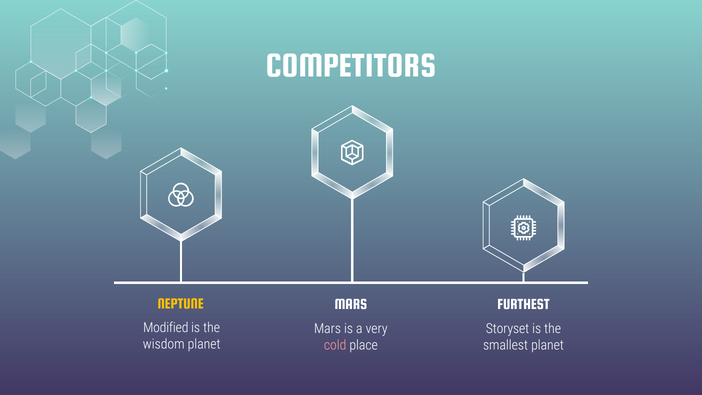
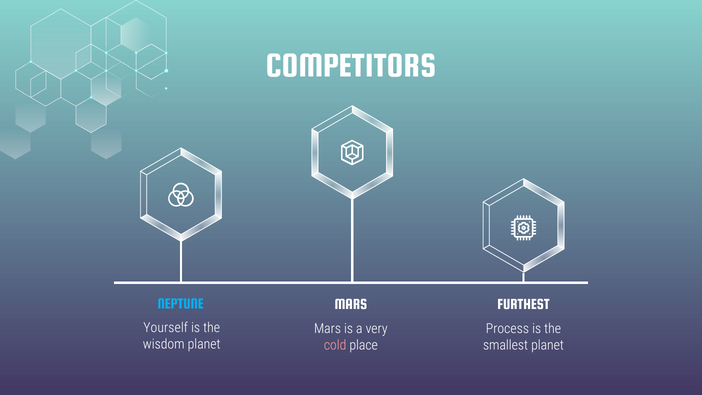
NEPTUNE colour: yellow -> light blue (181, 304)
Modified: Modified -> Yourself (166, 328)
Storyset: Storyset -> Process (507, 329)
